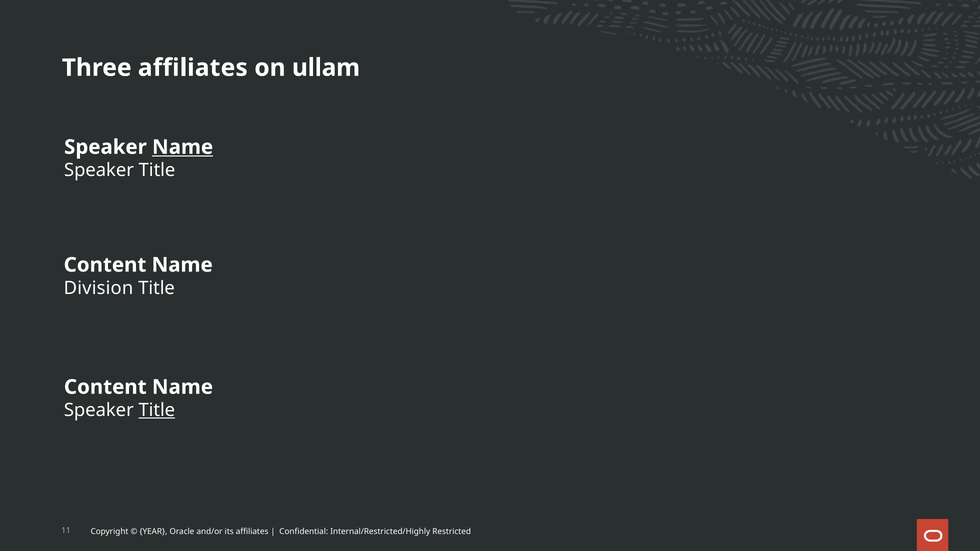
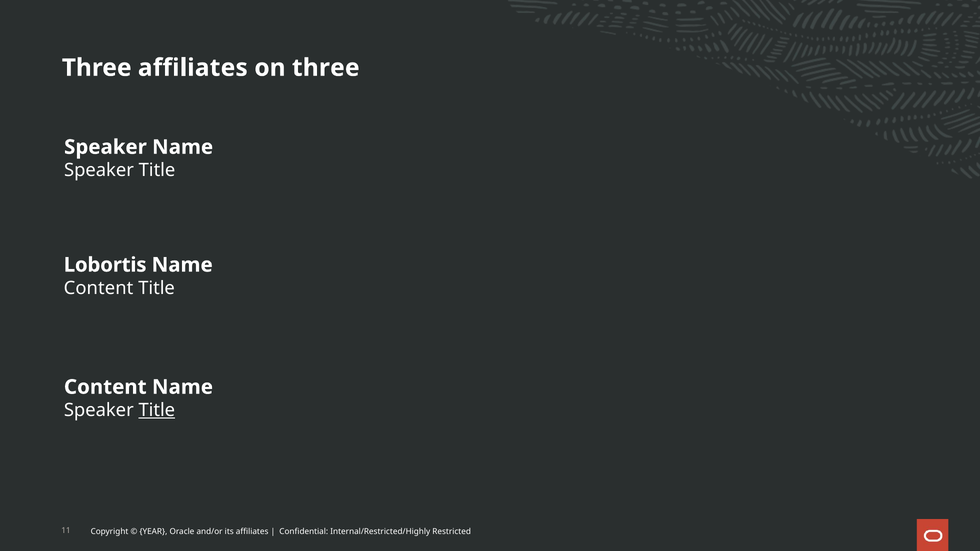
on ullam: ullam -> three (326, 68)
Name underline: present -> none (183, 147)
Content: Content -> Lobortis (105, 265)
Division: Division -> Content (99, 288)
